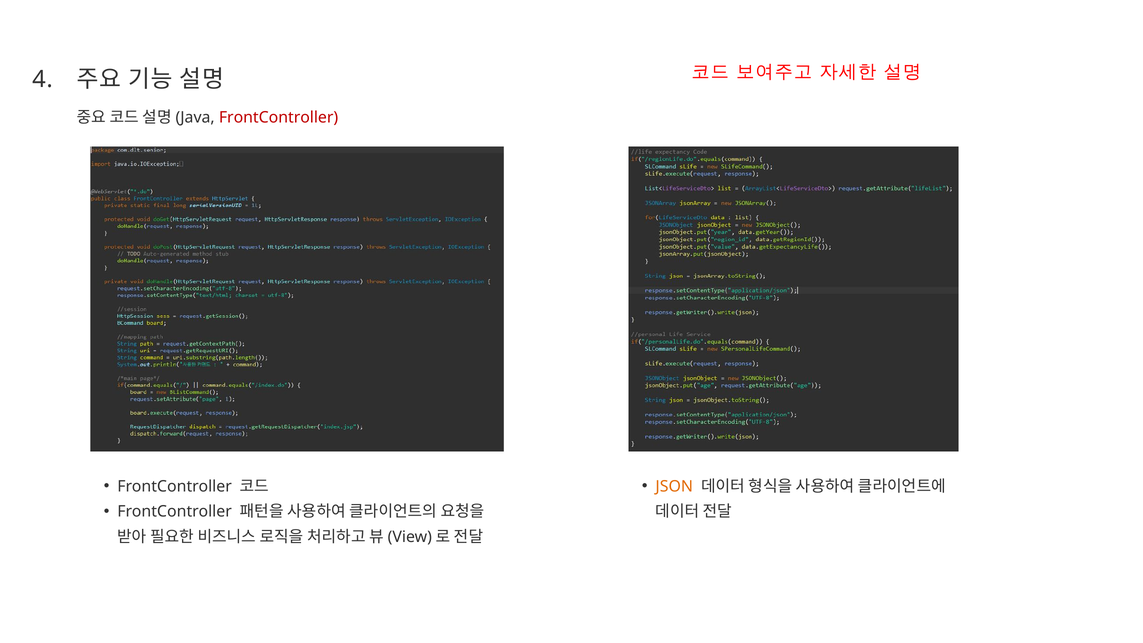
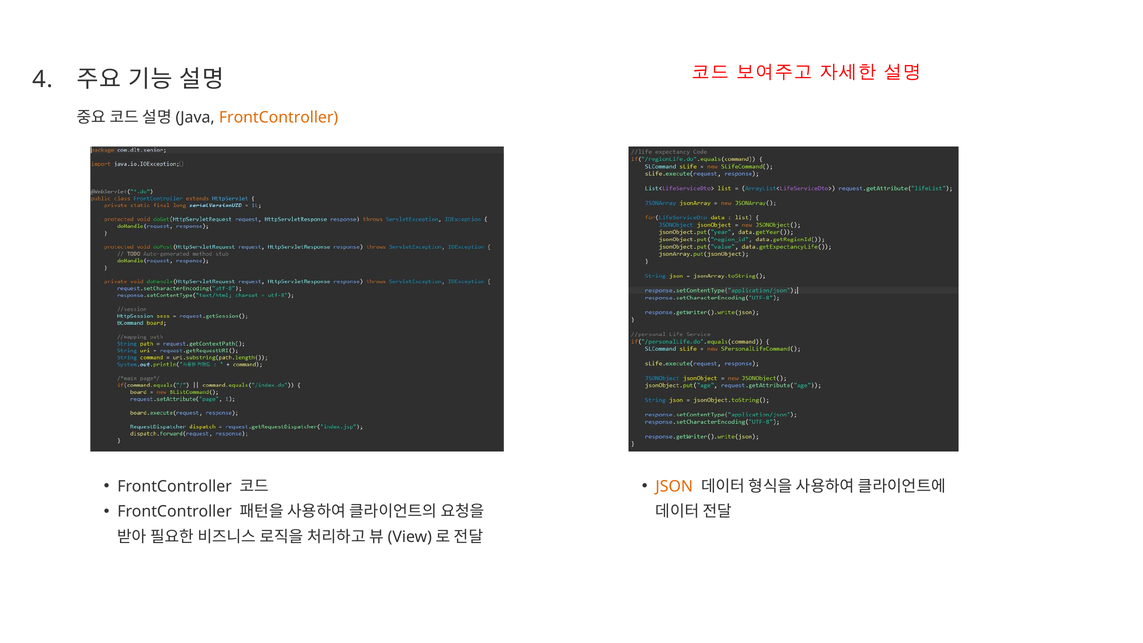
FrontController colour: red -> orange (279, 118)
